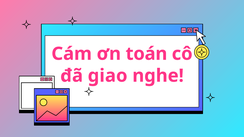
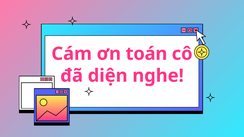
giao: giao -> diện (108, 76)
